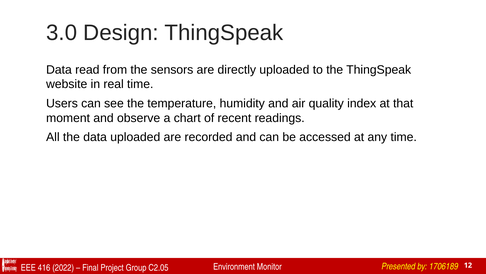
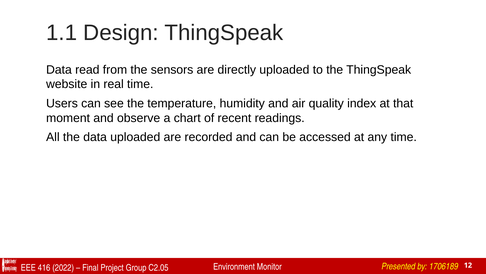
3.0: 3.0 -> 1.1 (62, 33)
